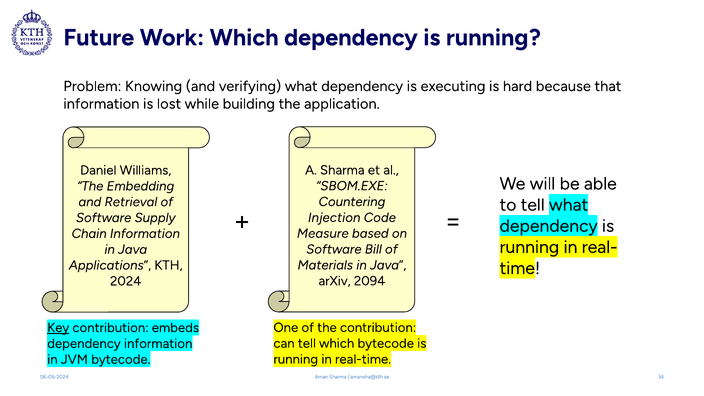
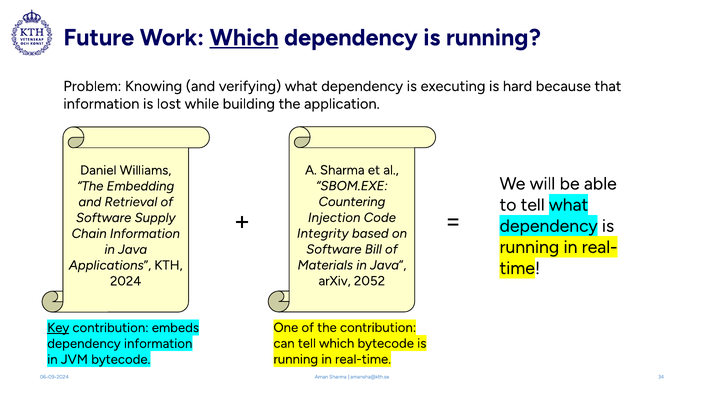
Which underline: none -> present (244, 38)
Measure: Measure -> Integrity (323, 233)
2094: 2094 -> 2052 (370, 281)
